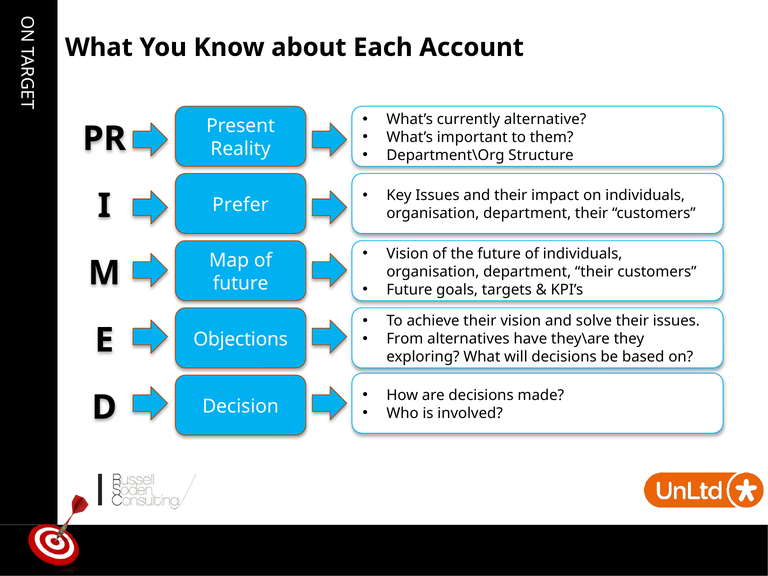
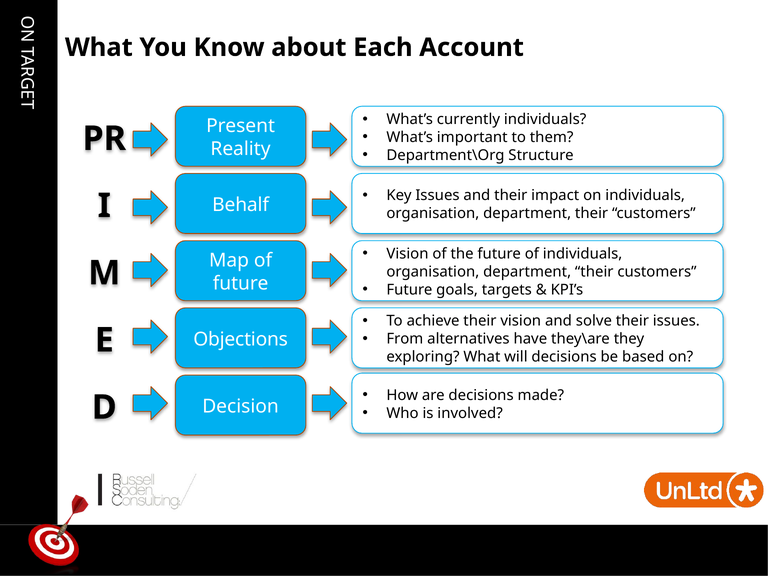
currently alternative: alternative -> individuals (545, 119)
Prefer: Prefer -> Behalf (241, 205)
